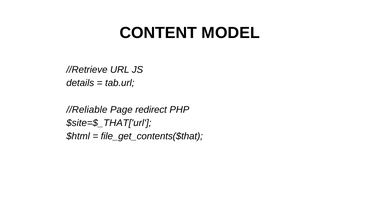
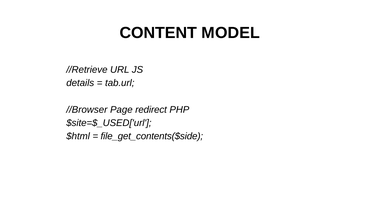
//Reliable: //Reliable -> //Browser (87, 109)
$site=$_THAT['url: $site=$_THAT['url -> $site=$_USED['url (109, 123)
file_get_contents($that: file_get_contents($that -> file_get_contents($side (152, 136)
